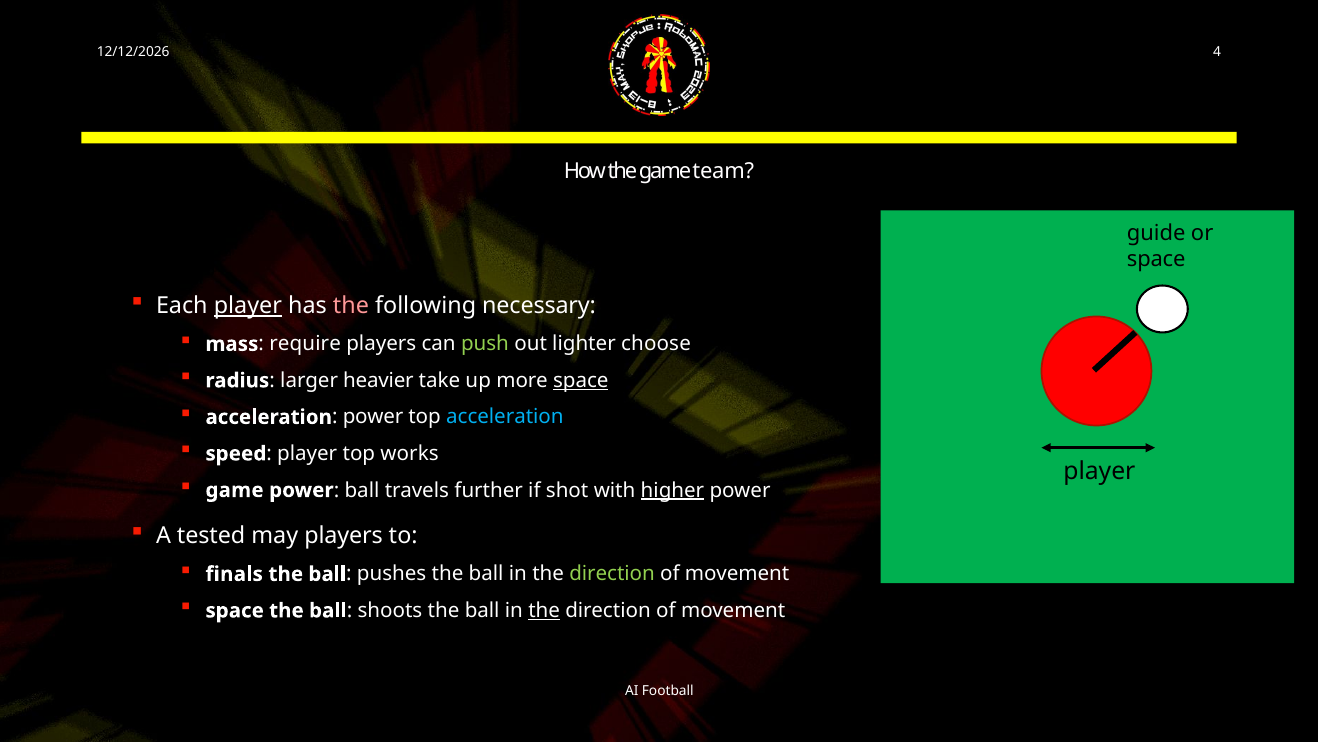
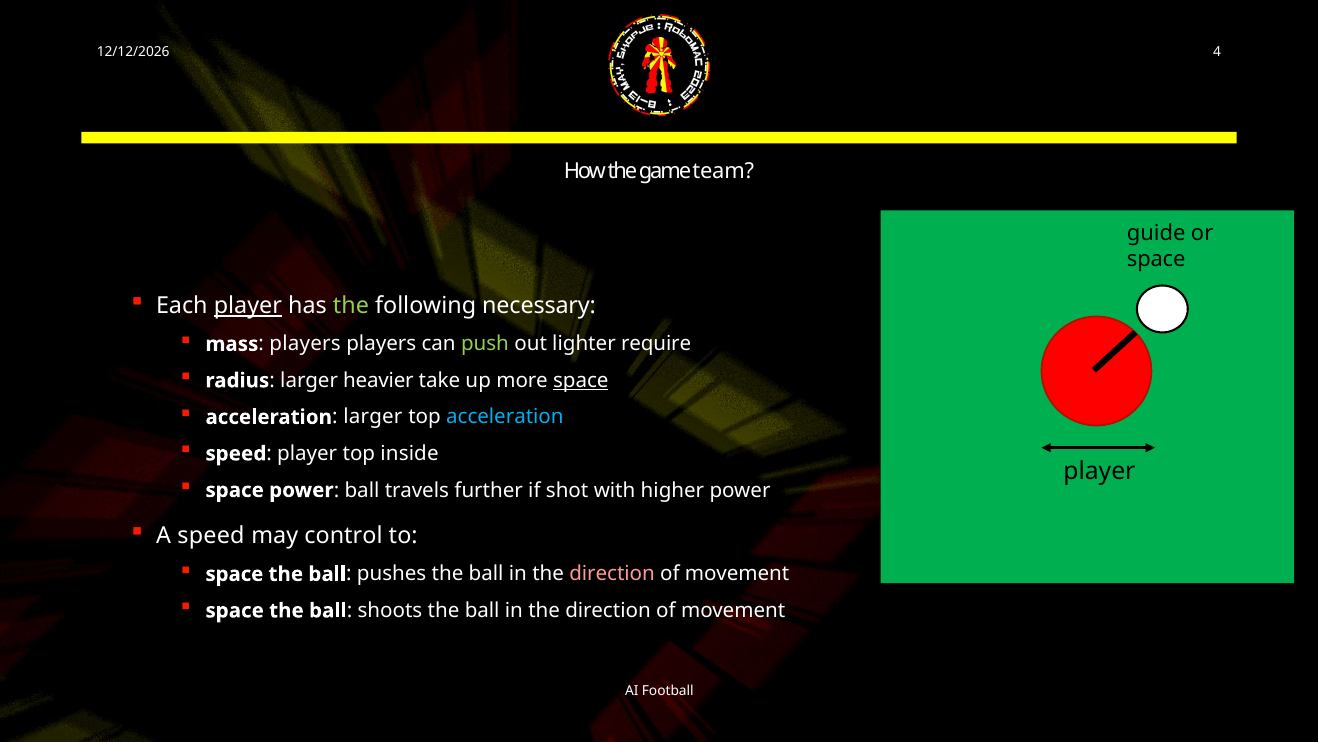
the colour: pink -> light green (351, 306)
mass require: require -> players (305, 344)
choose: choose -> require (656, 344)
acceleration power: power -> larger (373, 417)
works: works -> inside (410, 453)
game: game -> space (235, 490)
higher underline: present -> none (672, 490)
A tested: tested -> speed (211, 536)
may players: players -> control (343, 536)
finals: finals -> space (234, 574)
direction colour: light green -> pink (612, 574)
the underline: present -> none (544, 610)
